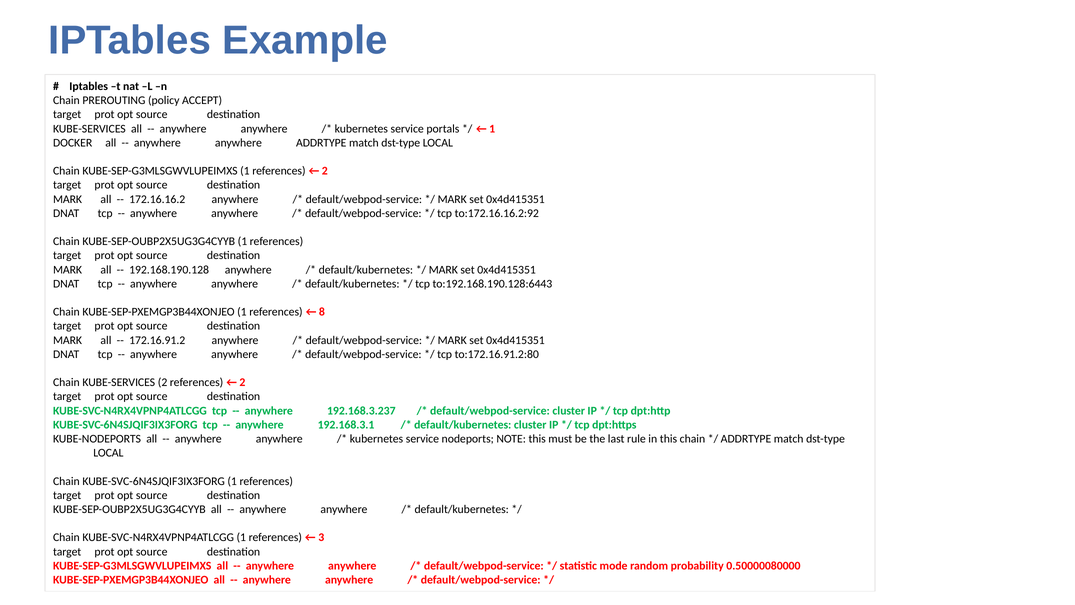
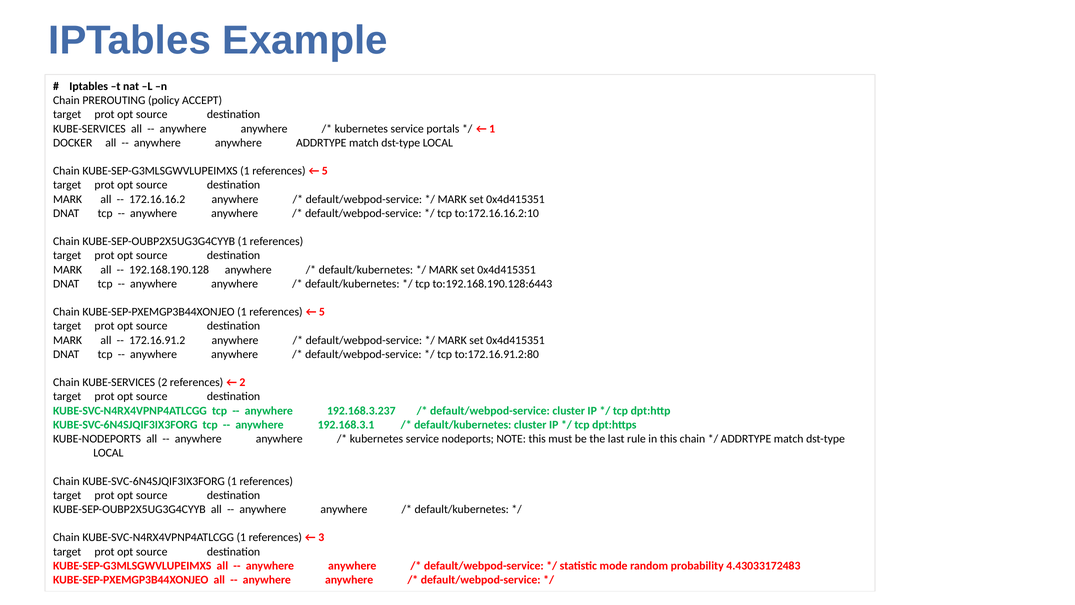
2: 2 -> 5 (325, 171)
to:172.16.16.2:92: to:172.16.16.2:92 -> to:172.16.16.2:10 (497, 213)
8: 8 -> 5 (322, 312)
0.50000080000: 0.50000080000 -> 4.43033172483 (763, 565)
